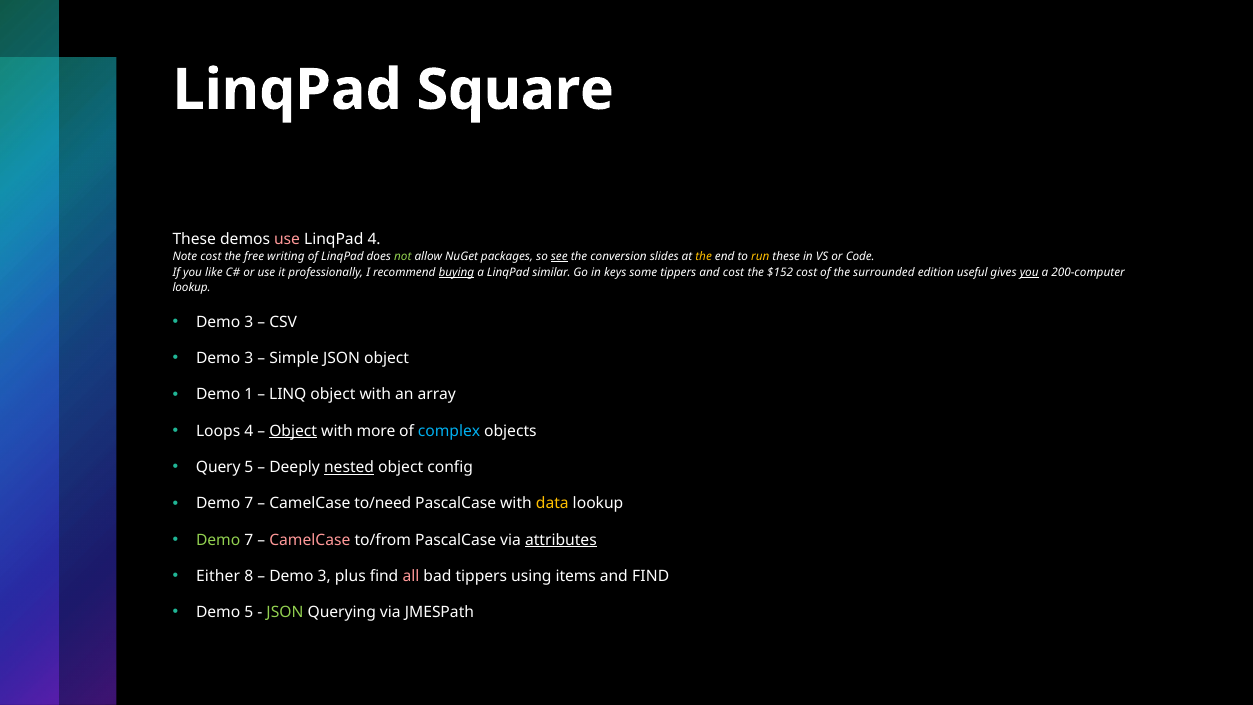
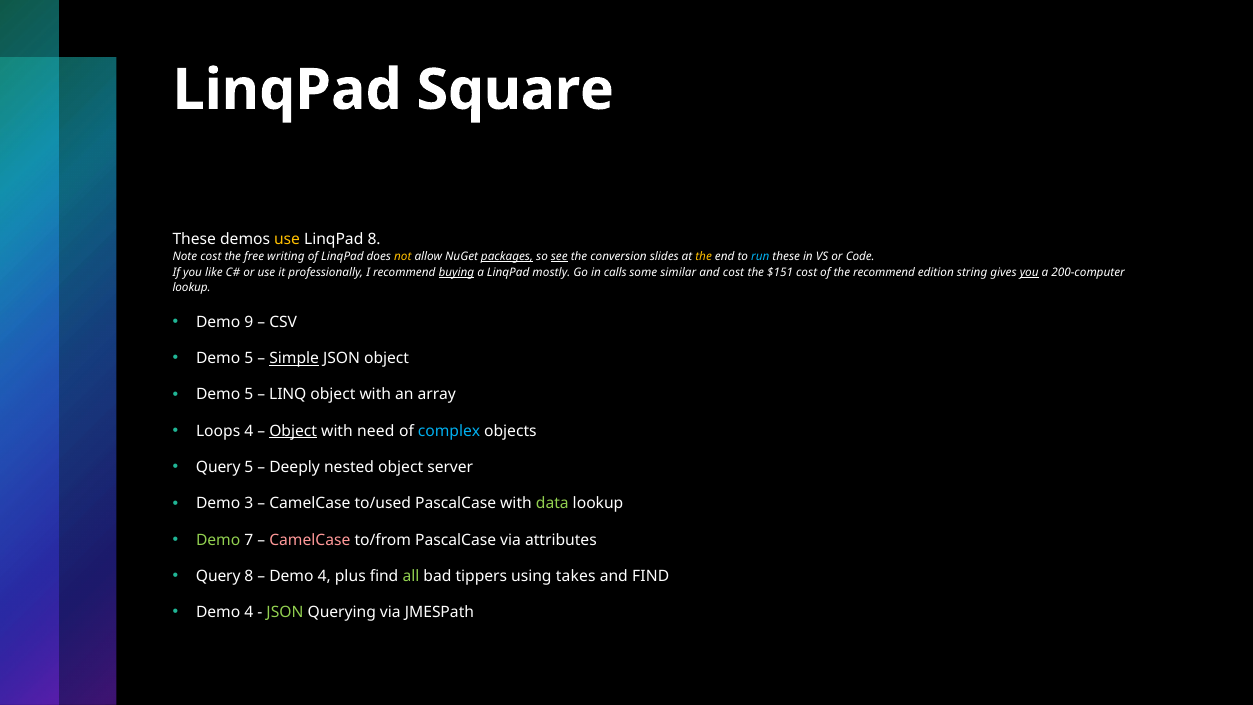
use colour: pink -> yellow (287, 239)
LinqPad 4: 4 -> 8 (374, 239)
not colour: light green -> yellow (403, 257)
packages underline: none -> present (507, 257)
run colour: yellow -> light blue (760, 257)
similar: similar -> mostly (551, 272)
keys: keys -> calls (615, 272)
some tippers: tippers -> similar (678, 272)
$152: $152 -> $151 (780, 272)
the surrounded: surrounded -> recommend (884, 272)
useful: useful -> string (972, 272)
3: 3 -> 9 (249, 322)
3: 3 -> 5 (249, 358)
Simple underline: none -> present (294, 358)
1: 1 -> 5 (249, 395)
more: more -> need (376, 431)
nested underline: present -> none (349, 467)
config: config -> server (450, 467)
7: 7 -> 3 (249, 503)
to/need: to/need -> to/used (383, 503)
data colour: yellow -> light green (552, 503)
attributes underline: present -> none (561, 540)
Either: Either -> Query (218, 576)
3: 3 -> 4 (324, 576)
all colour: pink -> light green (411, 576)
items: items -> takes (576, 576)
5: 5 -> 4 (249, 612)
